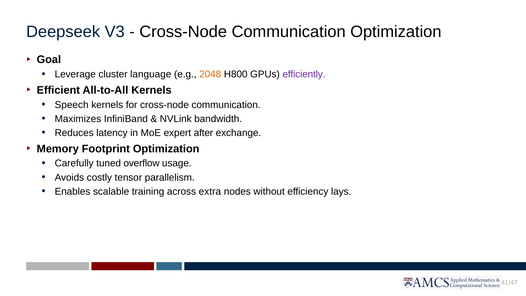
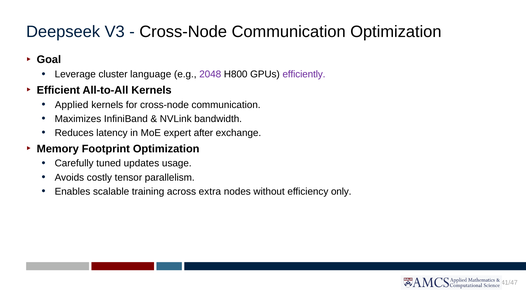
2048 colour: orange -> purple (210, 74)
Speech: Speech -> Applied (72, 105)
overflow: overflow -> updates (141, 163)
lays: lays -> only (341, 191)
